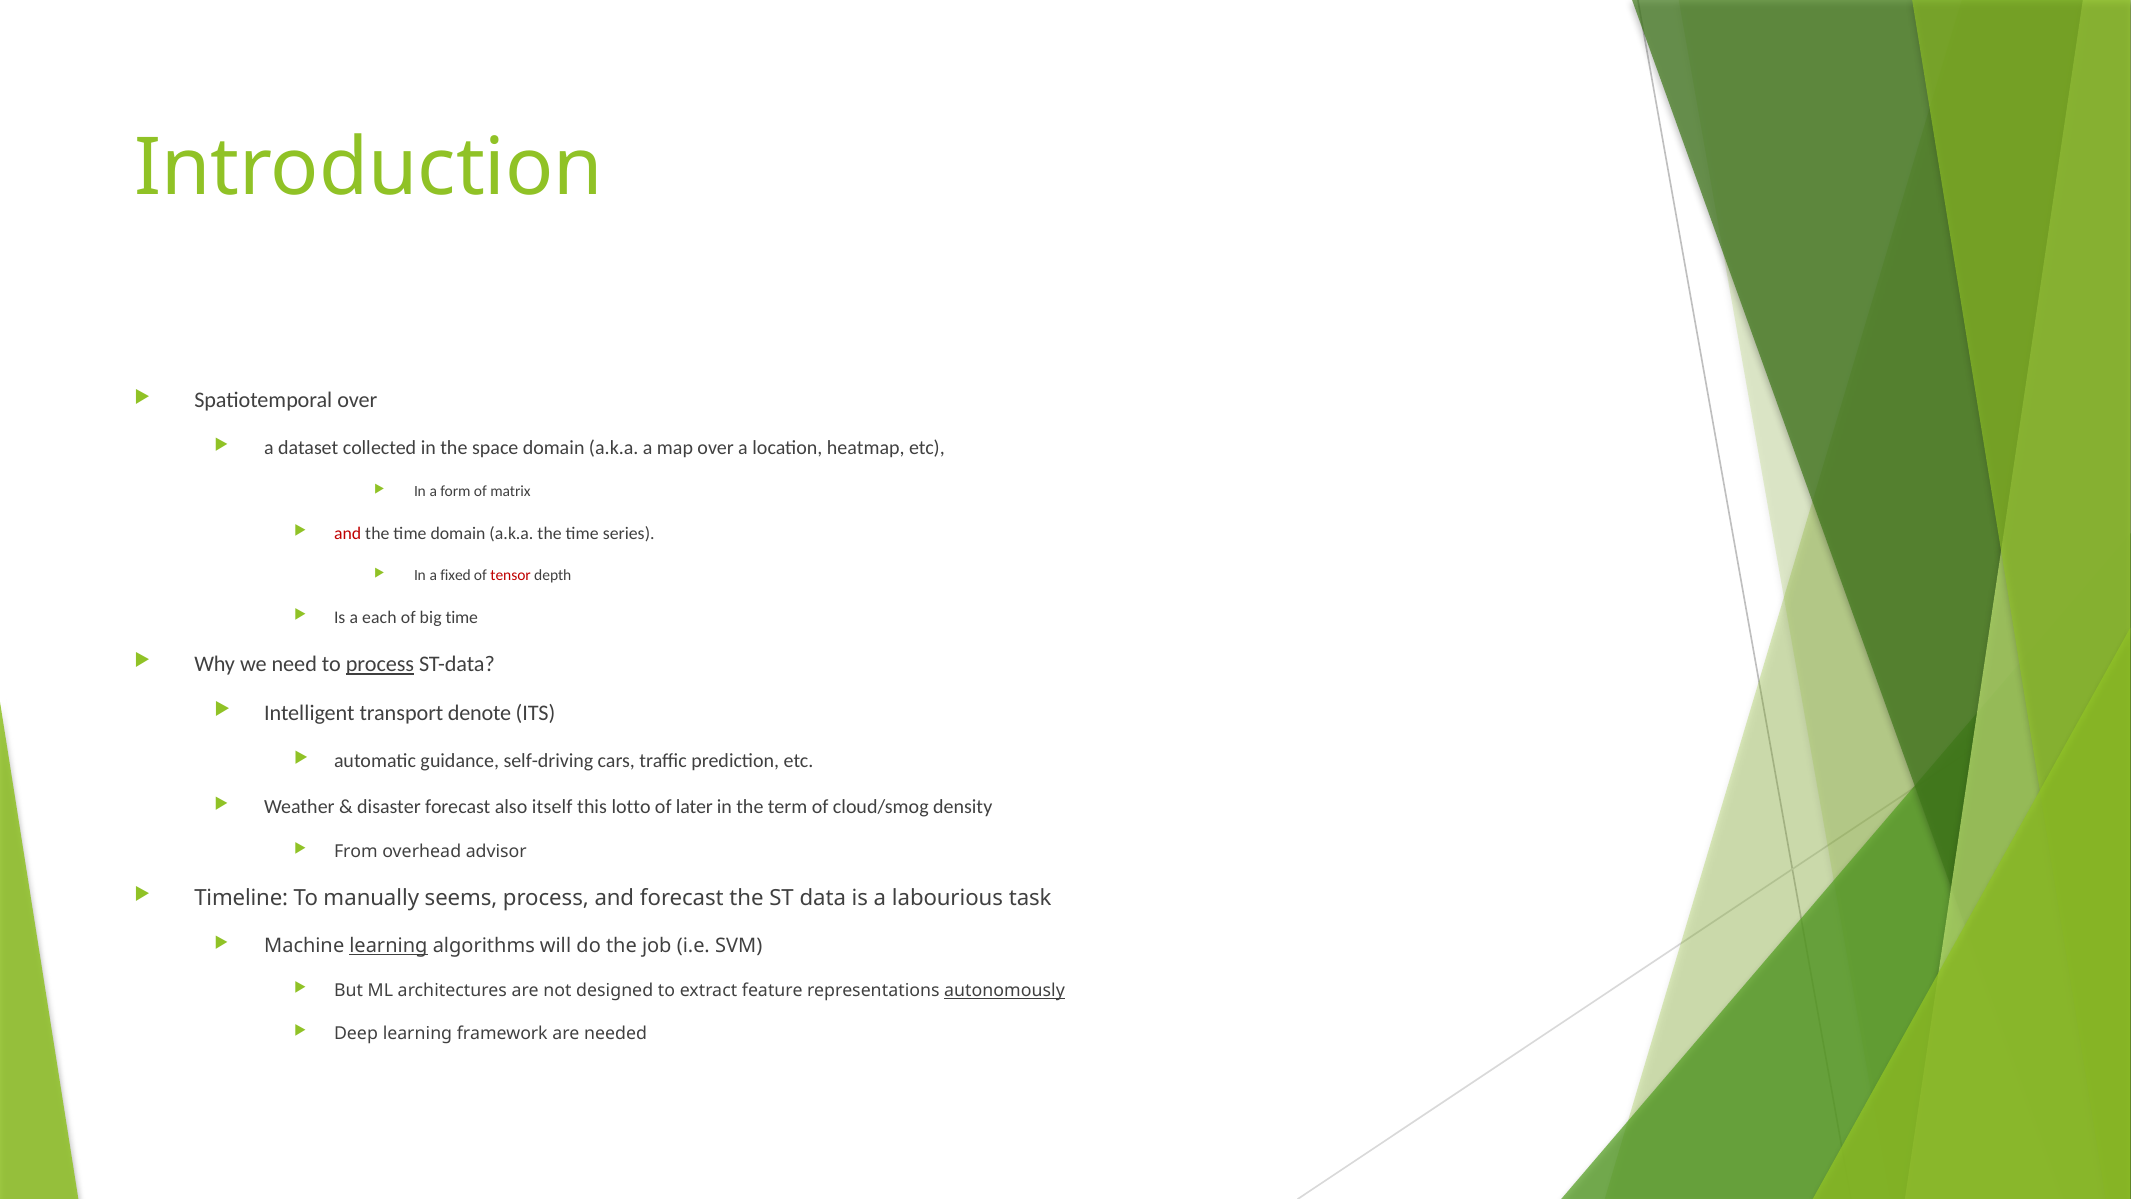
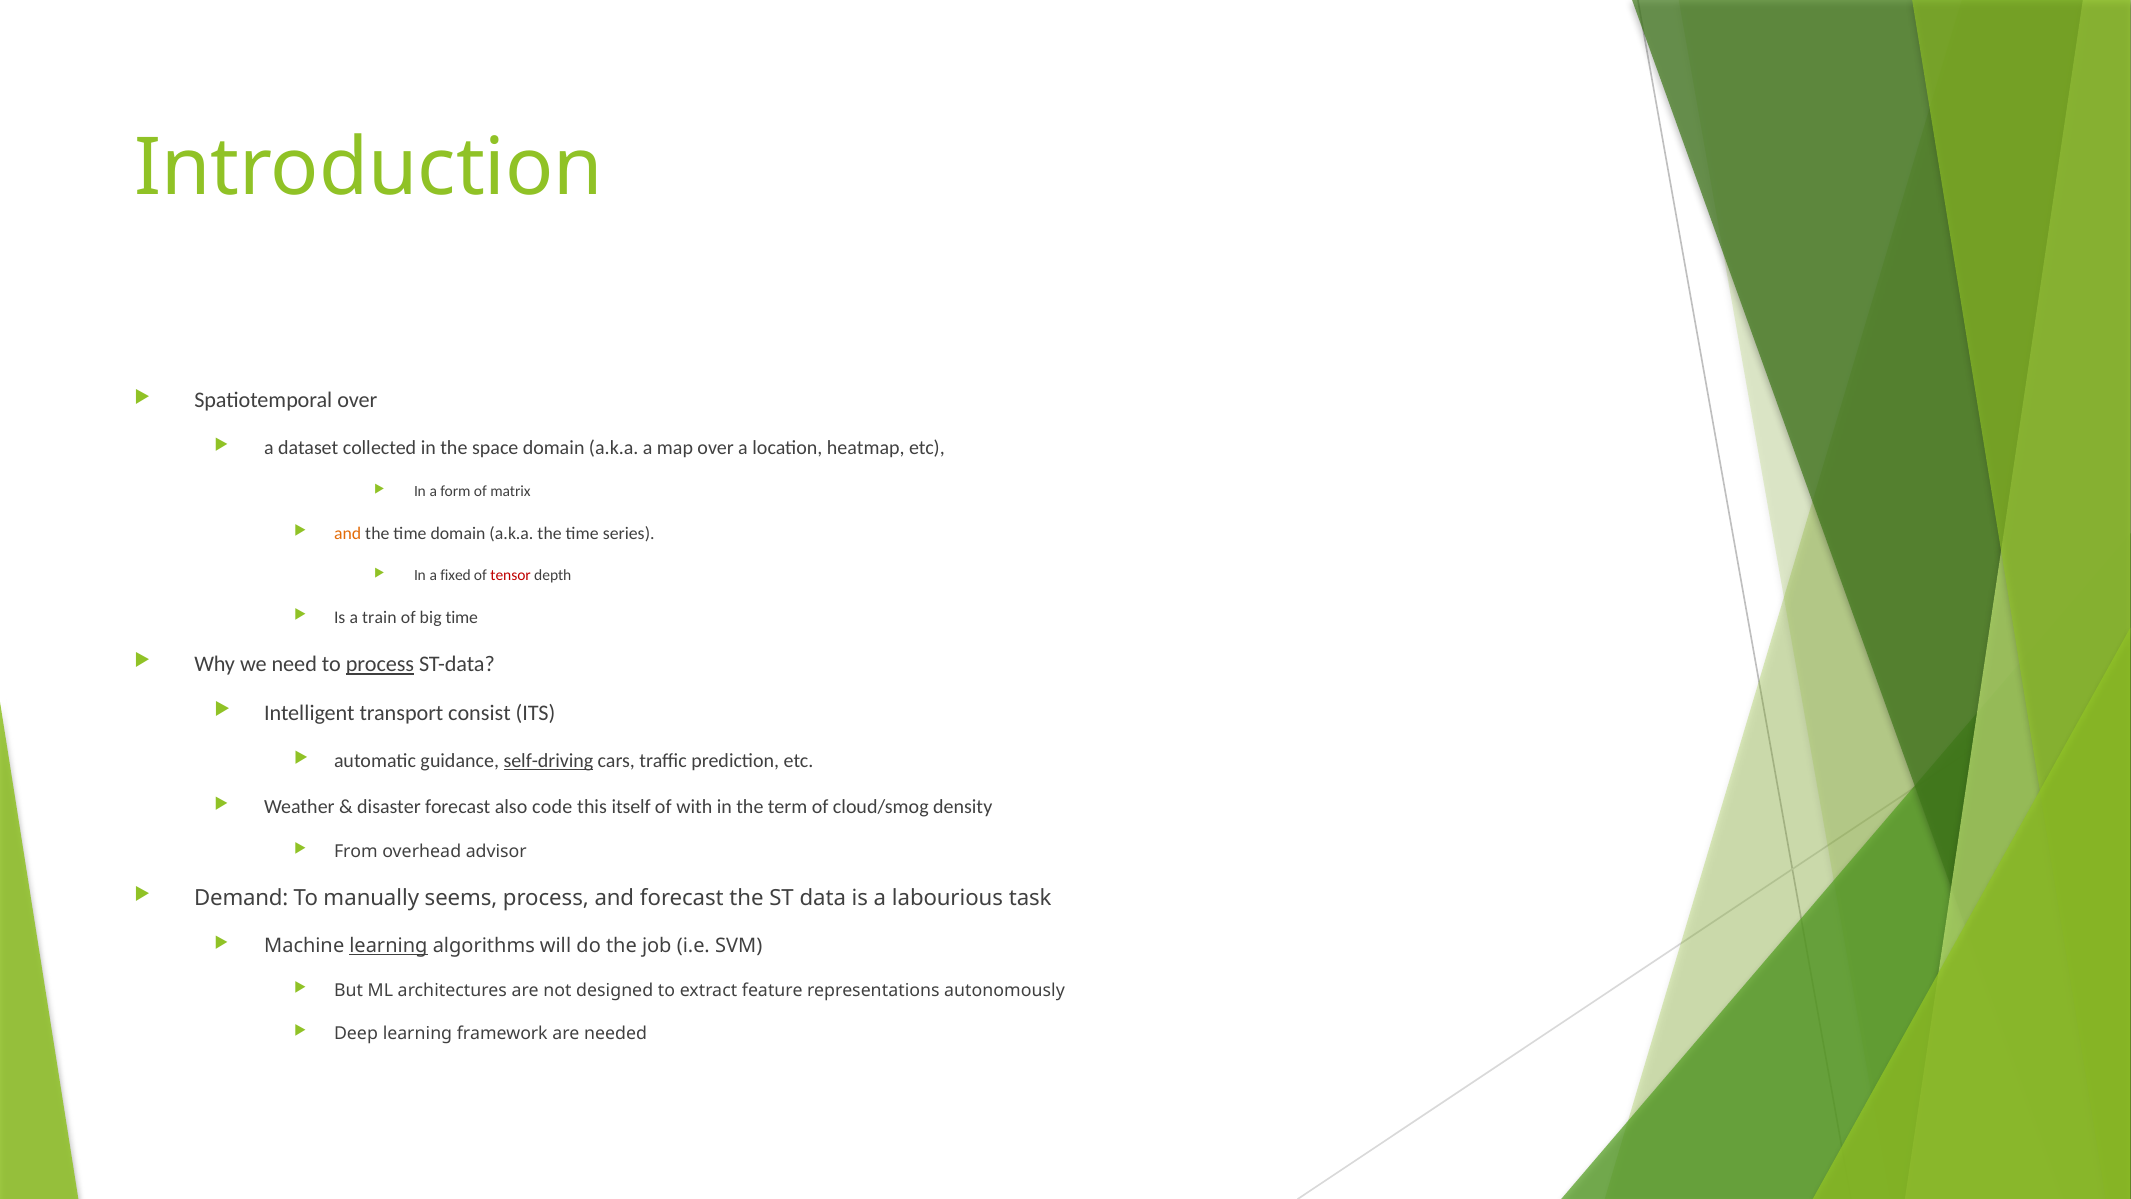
and colour: red -> orange (348, 534)
each: each -> train (379, 618)
denote: denote -> consist (479, 713)
self-driving underline: none -> present (548, 761)
itself: itself -> code (552, 807)
lotto: lotto -> itself (631, 807)
later: later -> with (694, 807)
Timeline: Timeline -> Demand (241, 898)
autonomously underline: present -> none (1004, 990)
